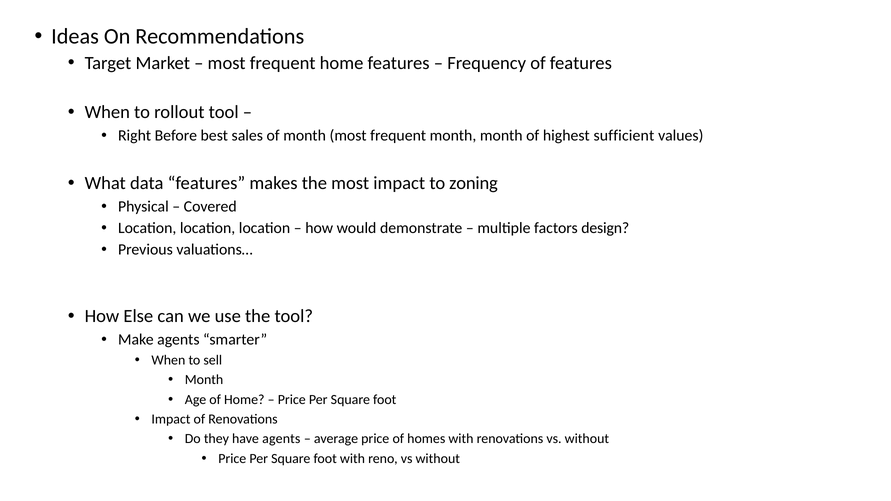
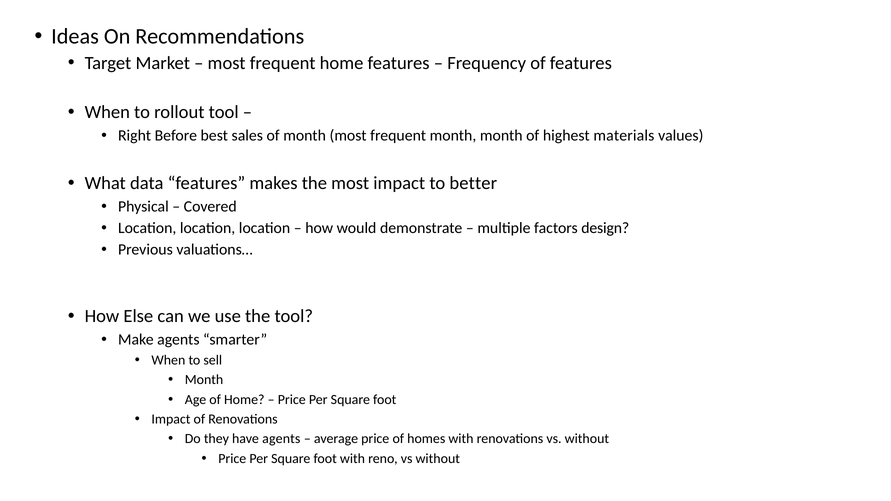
sufficient: sufficient -> materials (624, 135)
zoning: zoning -> better (473, 183)
